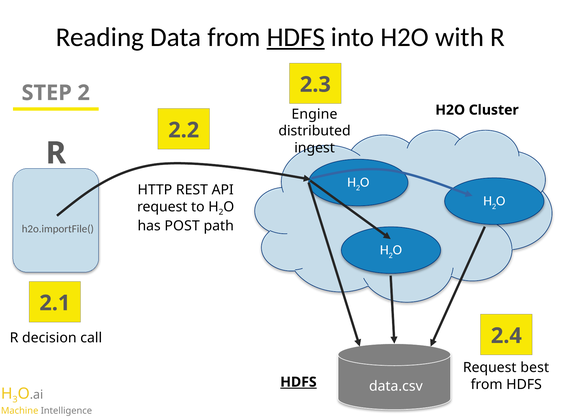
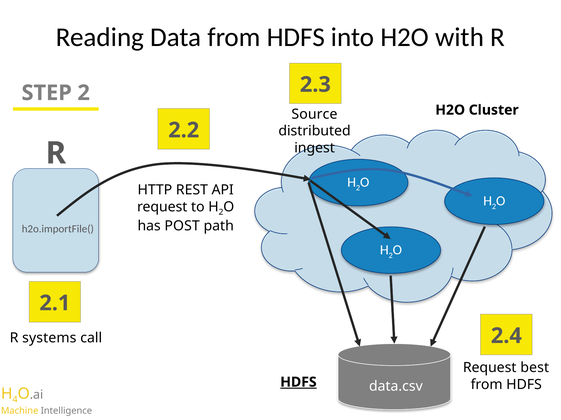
HDFS underline: present -> none (296, 37)
Engine: Engine -> Source (314, 114)
decision: decision -> systems (49, 339)
3: 3 -> 4 (15, 400)
